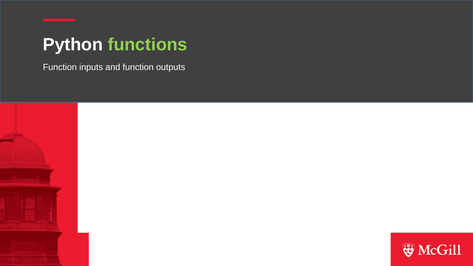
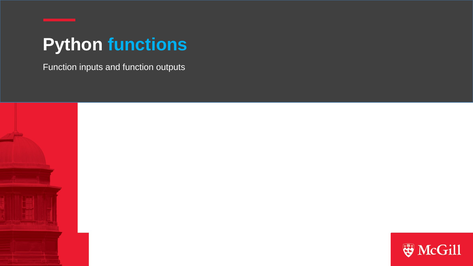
functions colour: light green -> light blue (148, 44)
